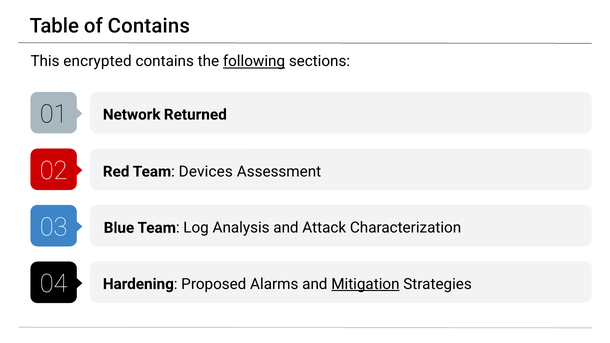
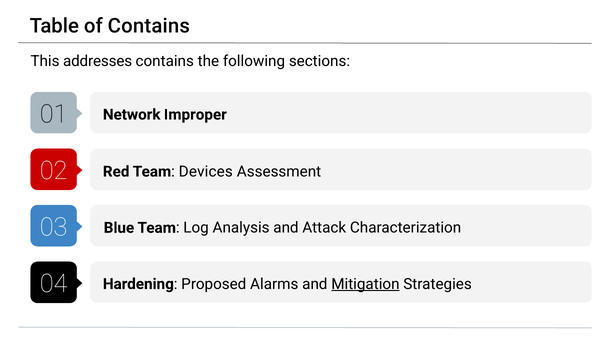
encrypted: encrypted -> addresses (98, 61)
following underline: present -> none (254, 61)
Returned: Returned -> Improper (195, 115)
